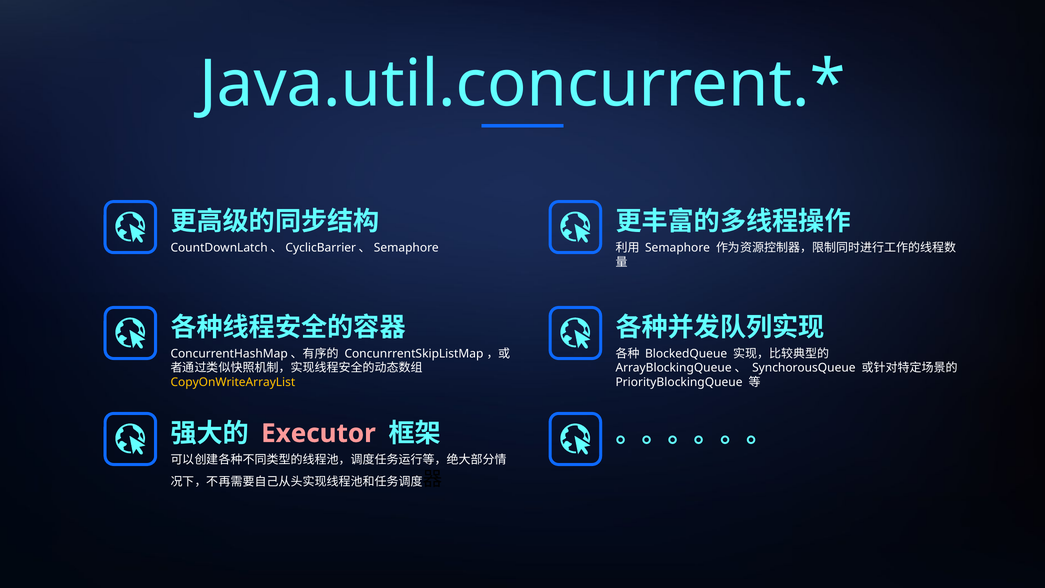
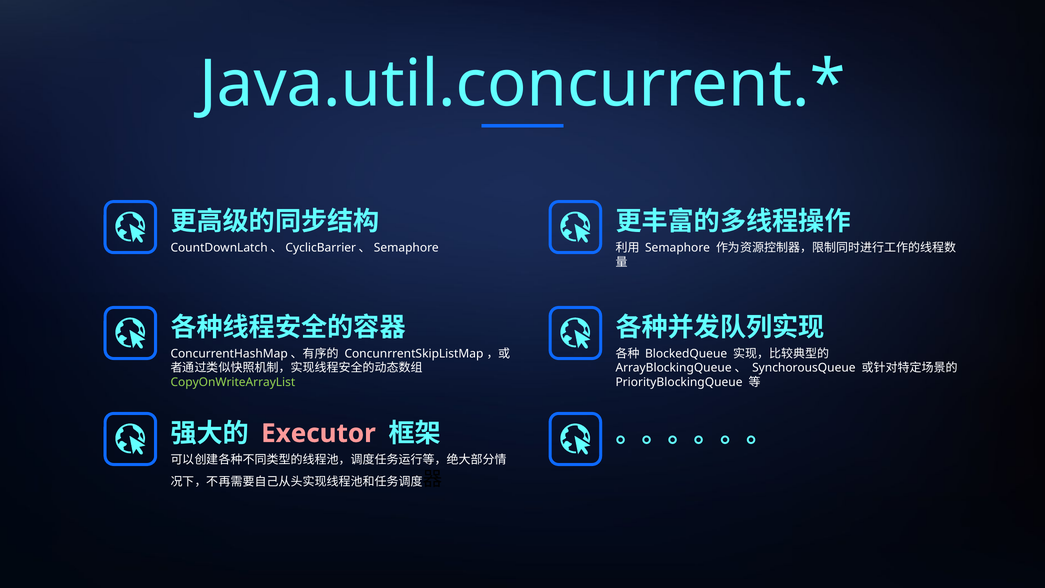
CopyOnWriteArrayList colour: yellow -> light green (233, 382)
